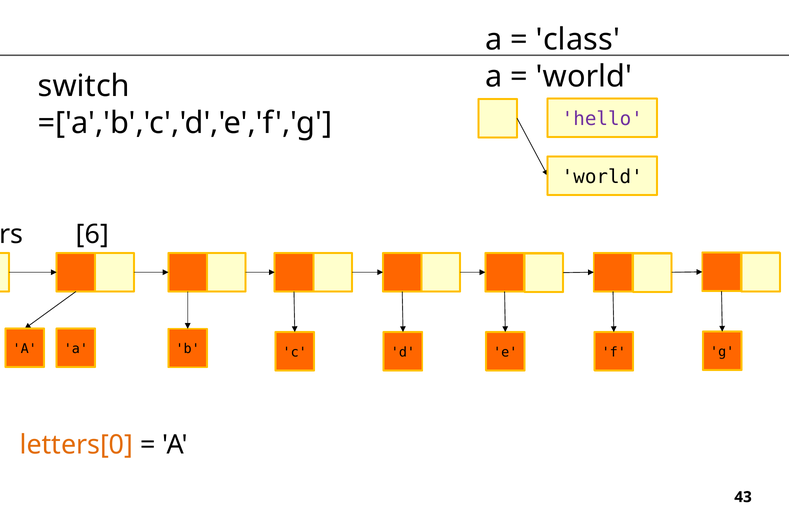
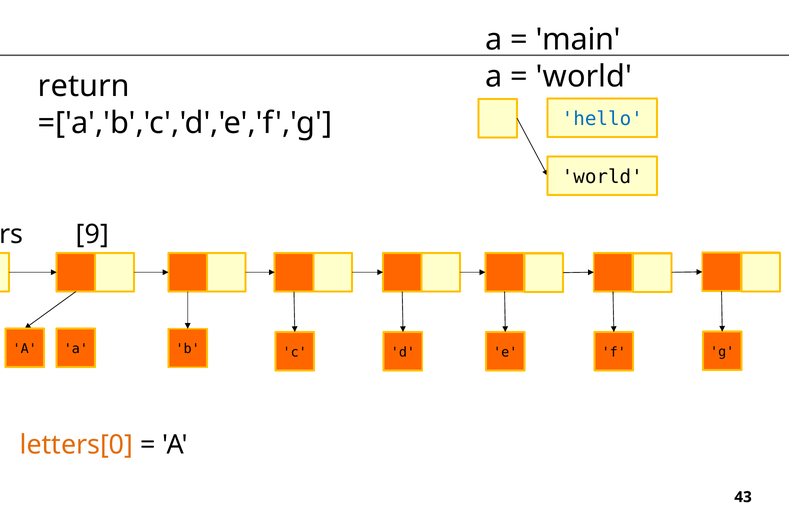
class: class -> main (578, 40)
switch: switch -> return (84, 86)
hello colour: purple -> blue (602, 119)
6: 6 -> 9 (92, 234)
